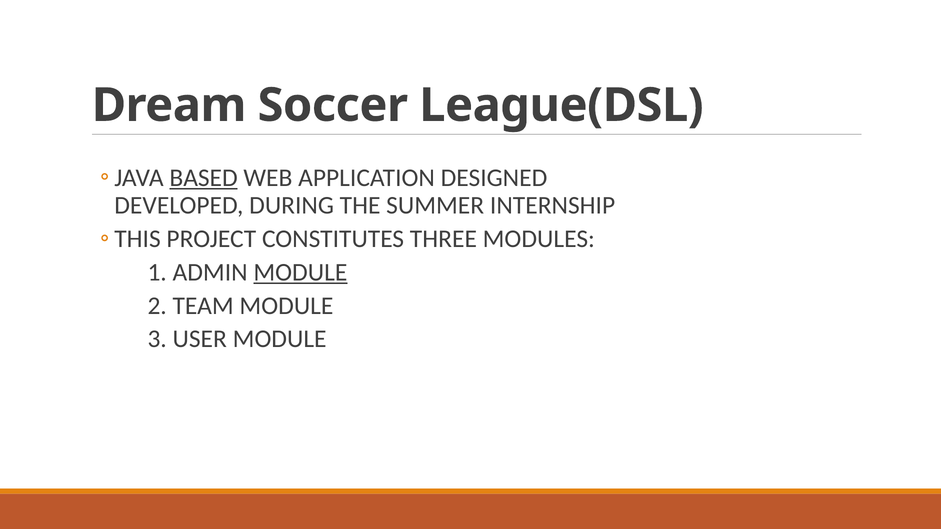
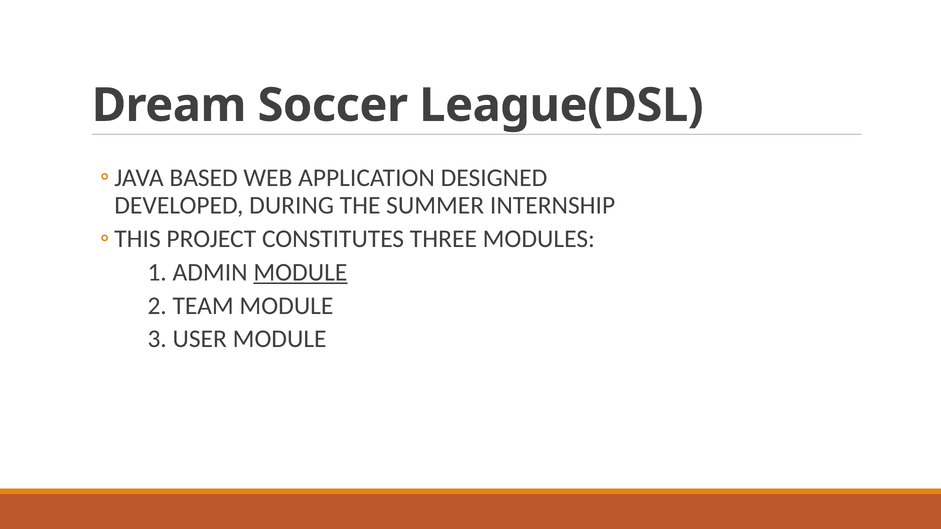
BASED underline: present -> none (204, 178)
